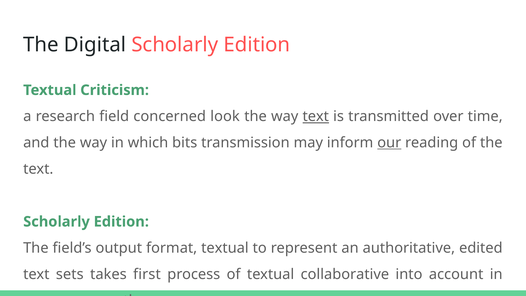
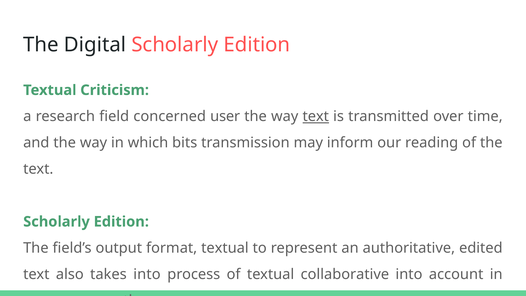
look: look -> user (225, 116)
our underline: present -> none (389, 143)
sets: sets -> also (70, 274)
takes first: first -> into (147, 274)
